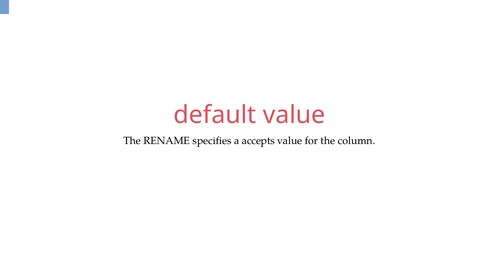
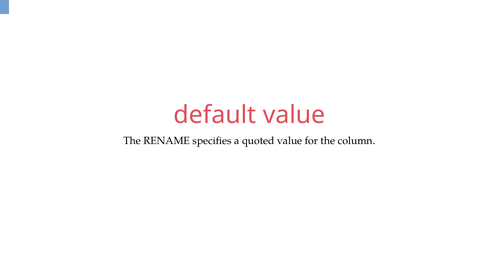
accepts: accepts -> quoted (258, 141)
